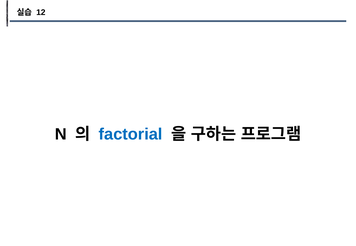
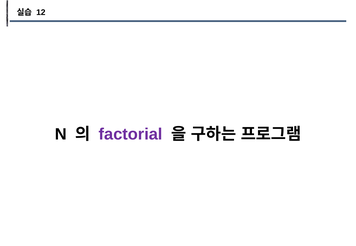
factorial colour: blue -> purple (131, 135)
